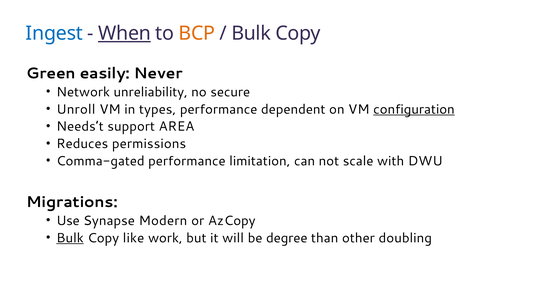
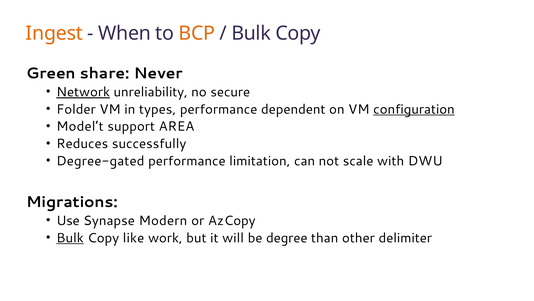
Ingest colour: blue -> orange (54, 33)
When underline: present -> none (125, 33)
easily: easily -> share (105, 73)
Network underline: none -> present (83, 92)
Unroll: Unroll -> Folder (76, 109)
Needs’t: Needs’t -> Model’t (80, 126)
permissions: permissions -> successfully (149, 143)
Comma-gated: Comma-gated -> Degree-gated (100, 161)
doubling: doubling -> delimiter (405, 237)
